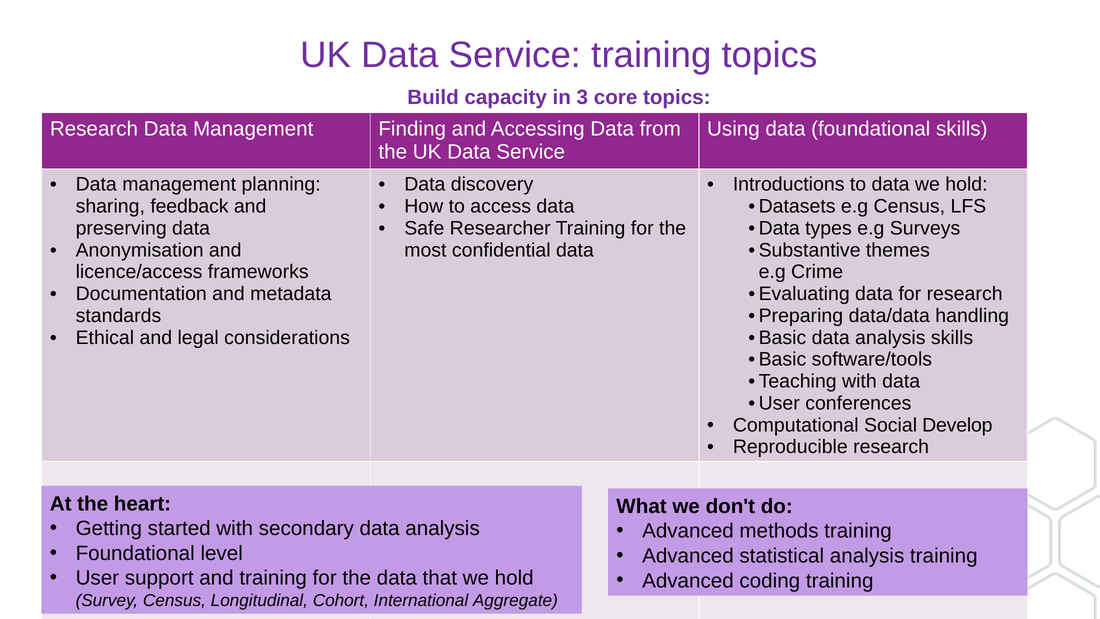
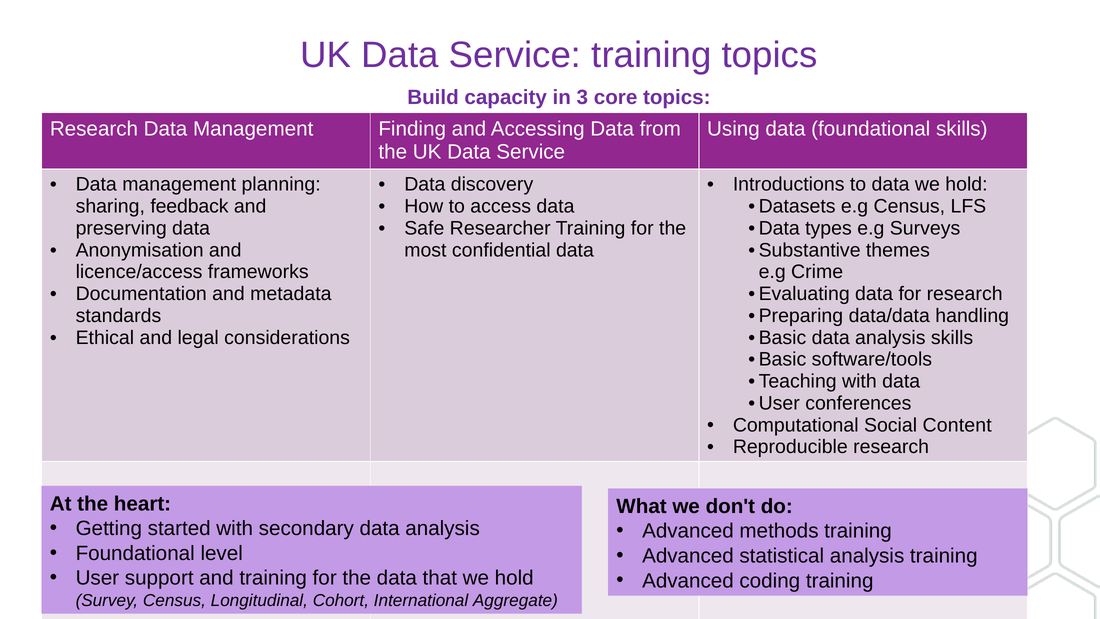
Develop: Develop -> Content (957, 425)
